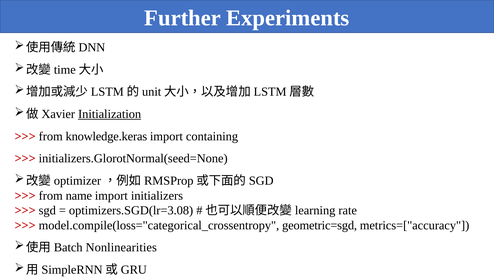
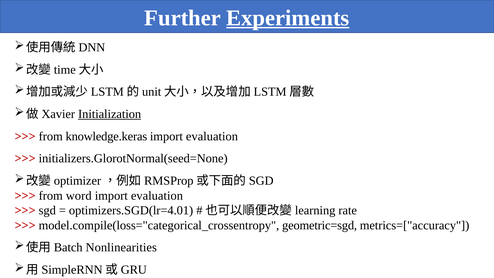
Experiments underline: none -> present (288, 18)
containing: containing -> evaluation (212, 136)
name: name -> word (79, 196)
initializers: initializers -> evaluation (157, 196)
optimizers.SGD(lr=3.08: optimizers.SGD(lr=3.08 -> optimizers.SGD(lr=4.01 (131, 210)
